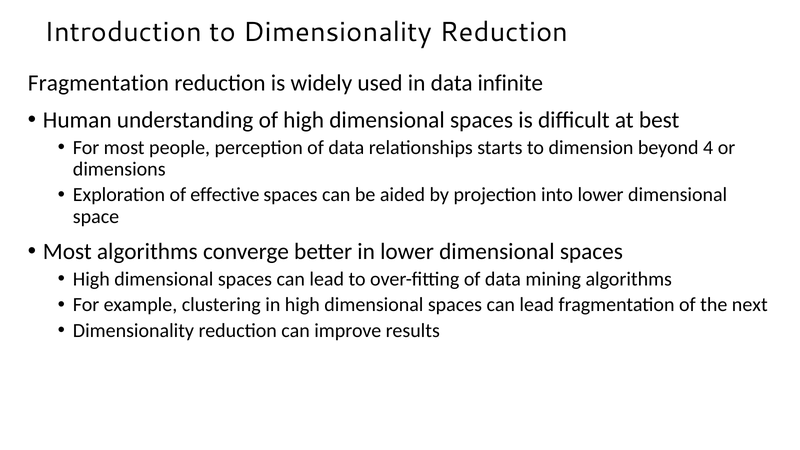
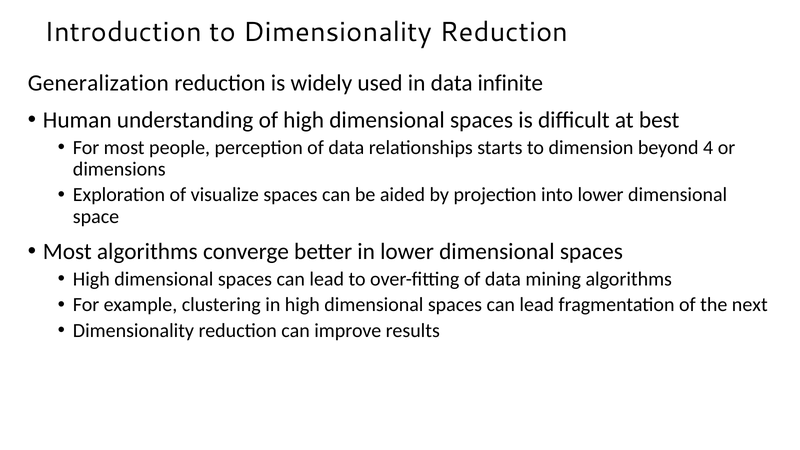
Fragmentation: Fragmentation -> Generalization (98, 83)
effective: effective -> visualize (225, 195)
